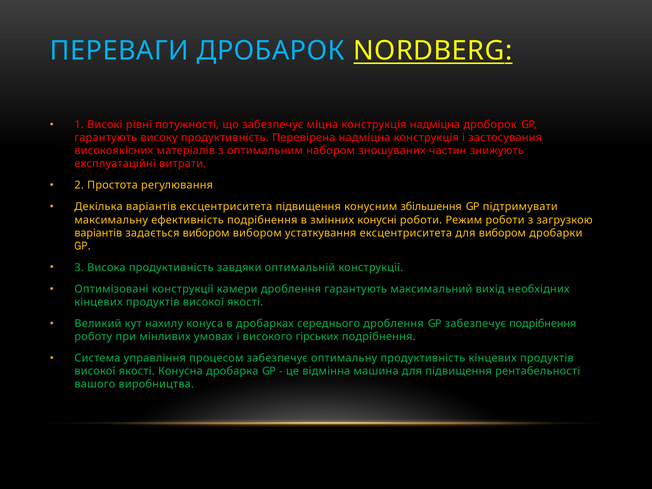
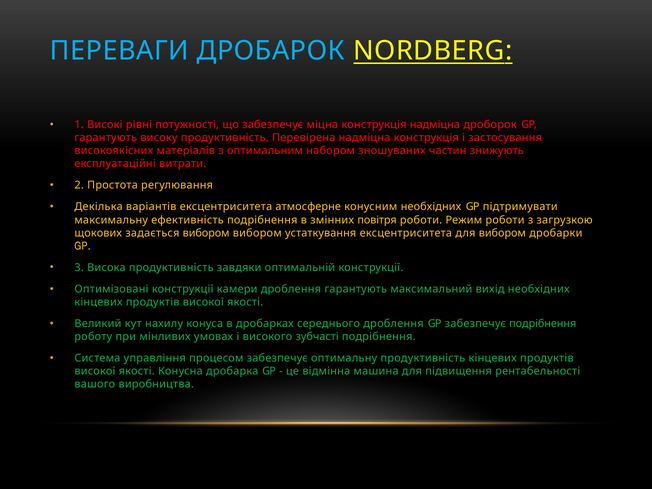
ексцентриситета підвищення: підвищення -> атмосферне (308, 207)
конусним збільшення: збільшення -> необхідних (431, 207)
конусні: конусні -> повітря (377, 220)
варіантів: варіантів -> щокових (98, 233)
гірських: гірських -> зубчасті (317, 337)
